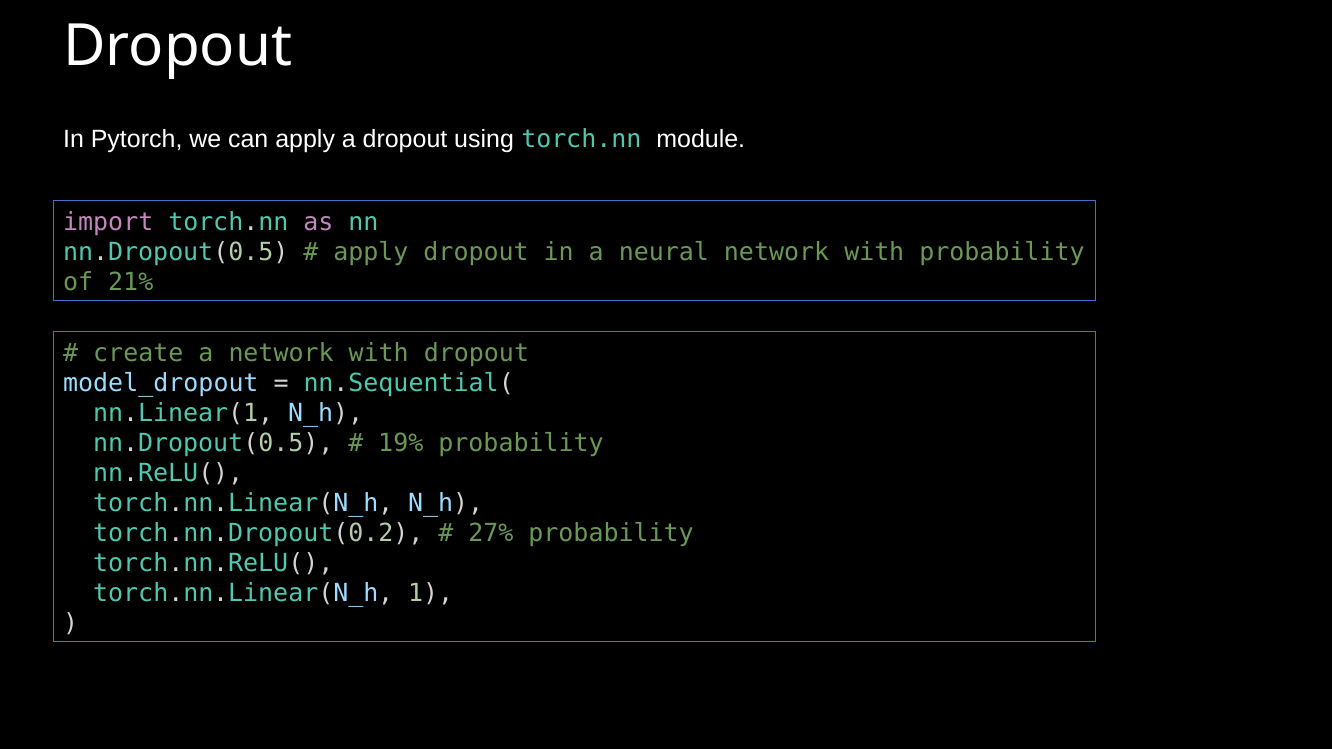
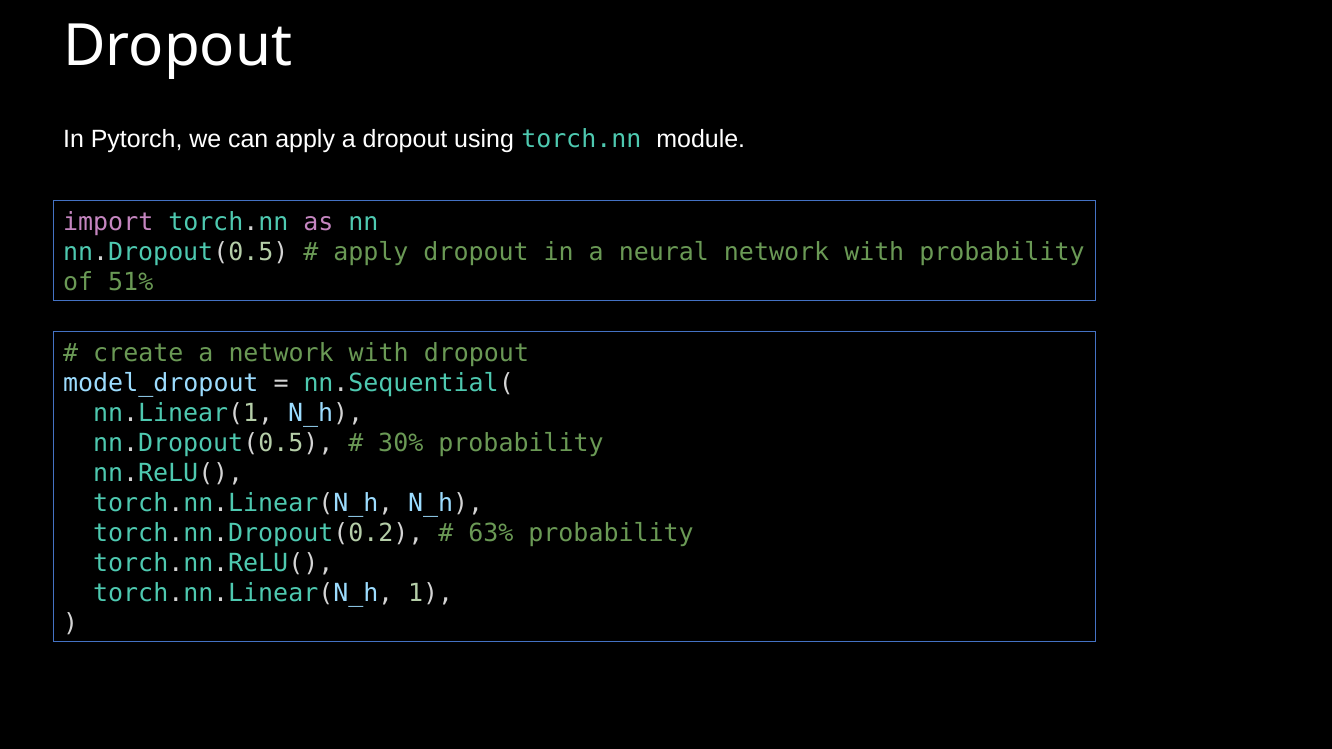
21%: 21% -> 51% (131, 283)
19%: 19% -> 30% (401, 444)
27%: 27% -> 63% (491, 533)
